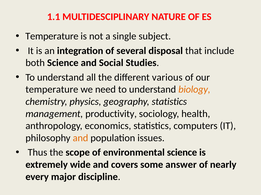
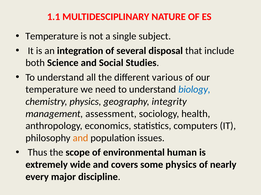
biology colour: orange -> blue (194, 90)
geography statistics: statistics -> integrity (169, 102)
productivity: productivity -> assessment (111, 114)
environmental science: science -> human (182, 153)
some answer: answer -> physics (181, 165)
